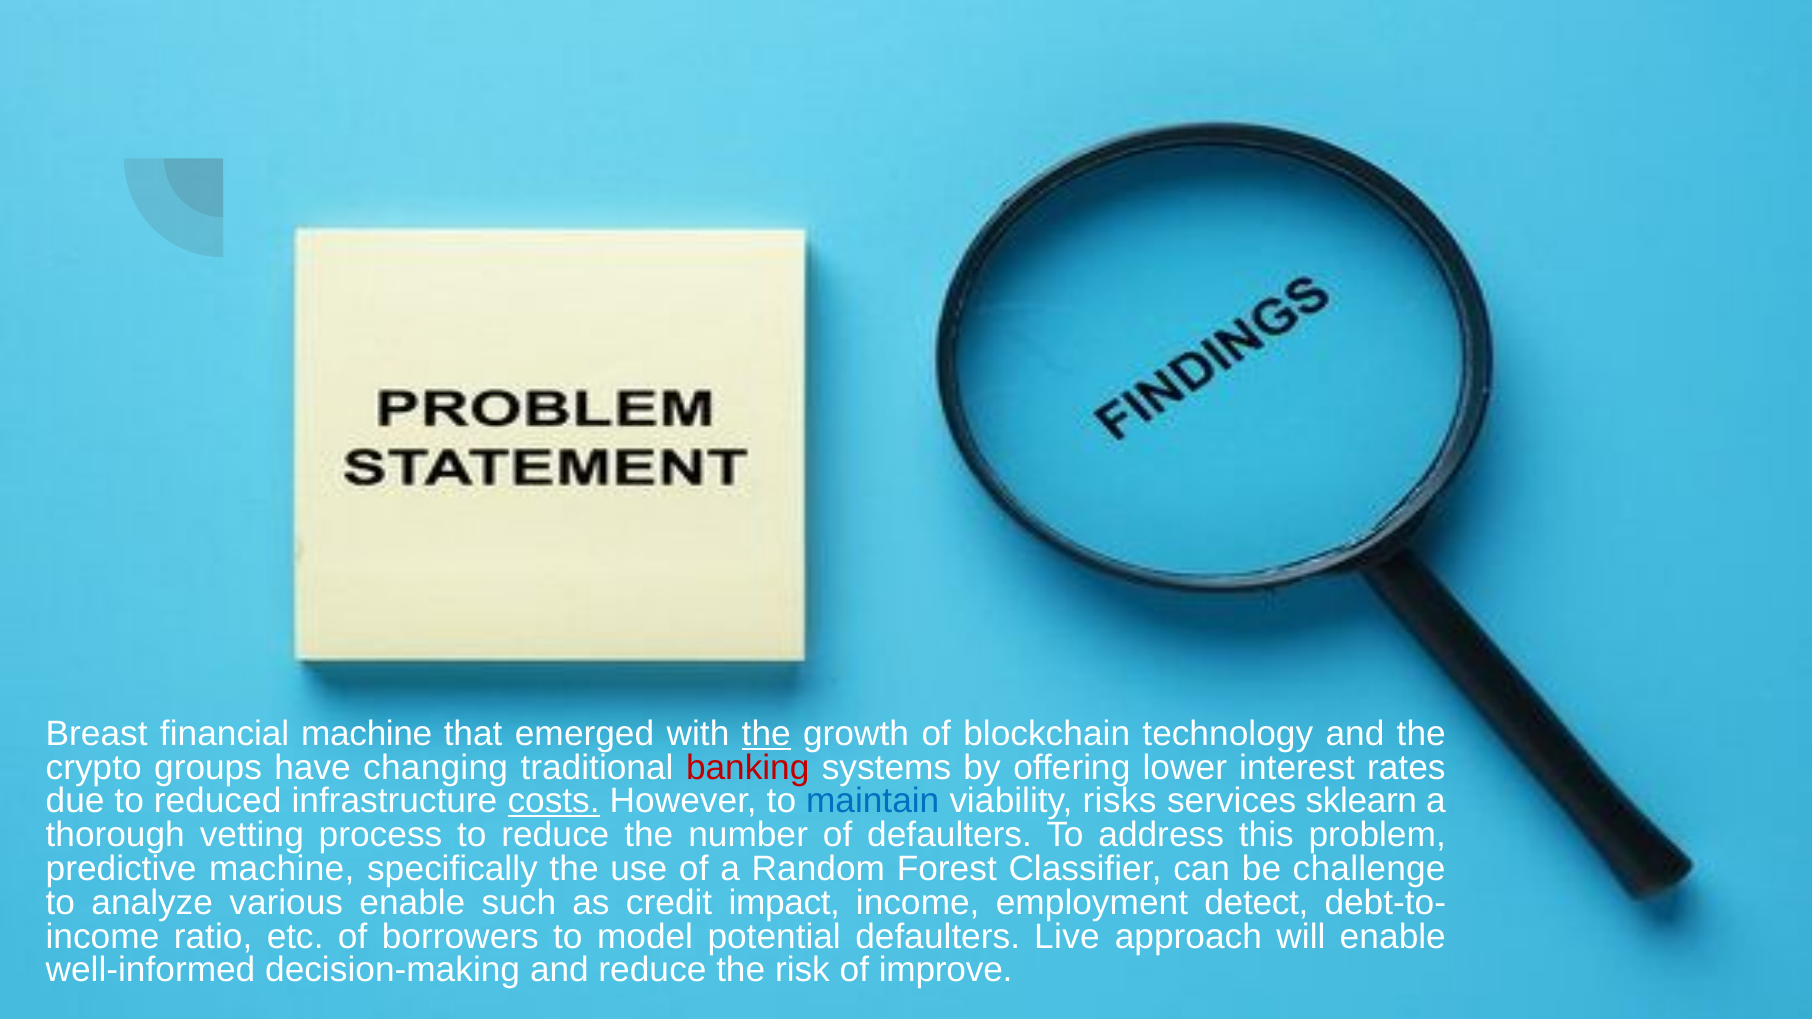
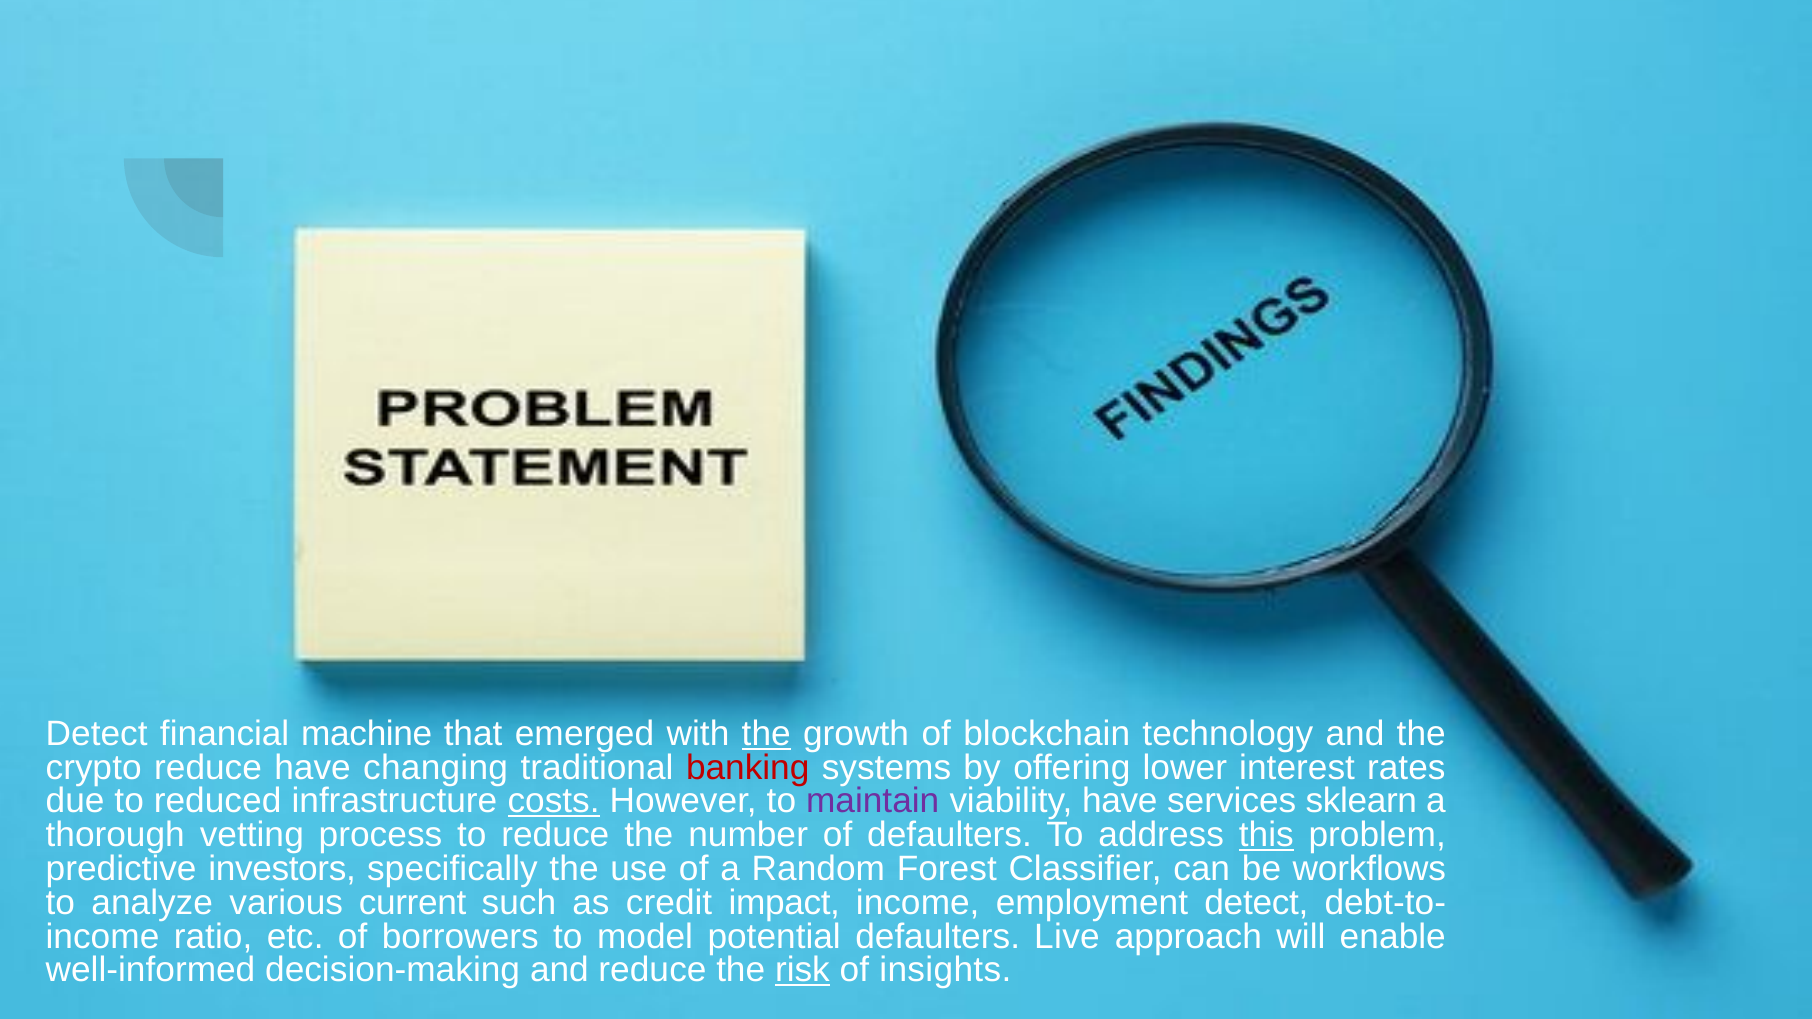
Breast: Breast -> Detect (97, 734)
crypto groups: groups -> reduce (208, 768)
maintain colour: blue -> purple (873, 801)
viability risks: risks -> have (1120, 801)
this underline: none -> present (1266, 835)
predictive machine: machine -> investors (282, 869)
challenge: challenge -> workflows (1369, 869)
various enable: enable -> current (413, 903)
risk underline: none -> present (802, 970)
improve: improve -> insights (945, 970)
